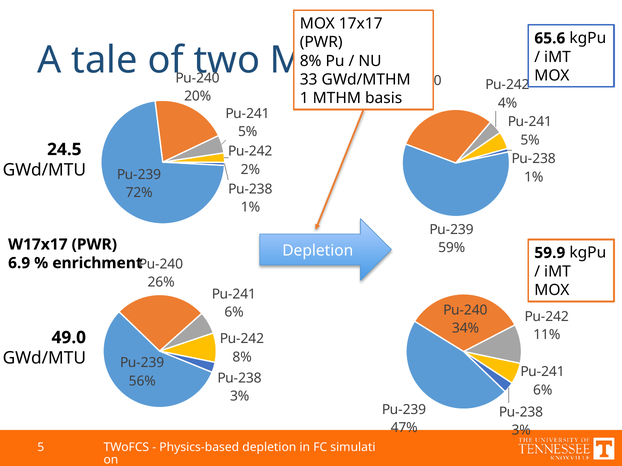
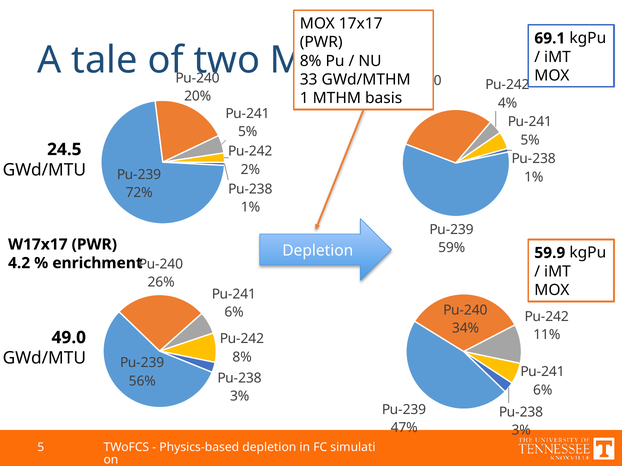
65.6: 65.6 -> 69.1 (550, 38)
6.9: 6.9 -> 4.2 (19, 263)
